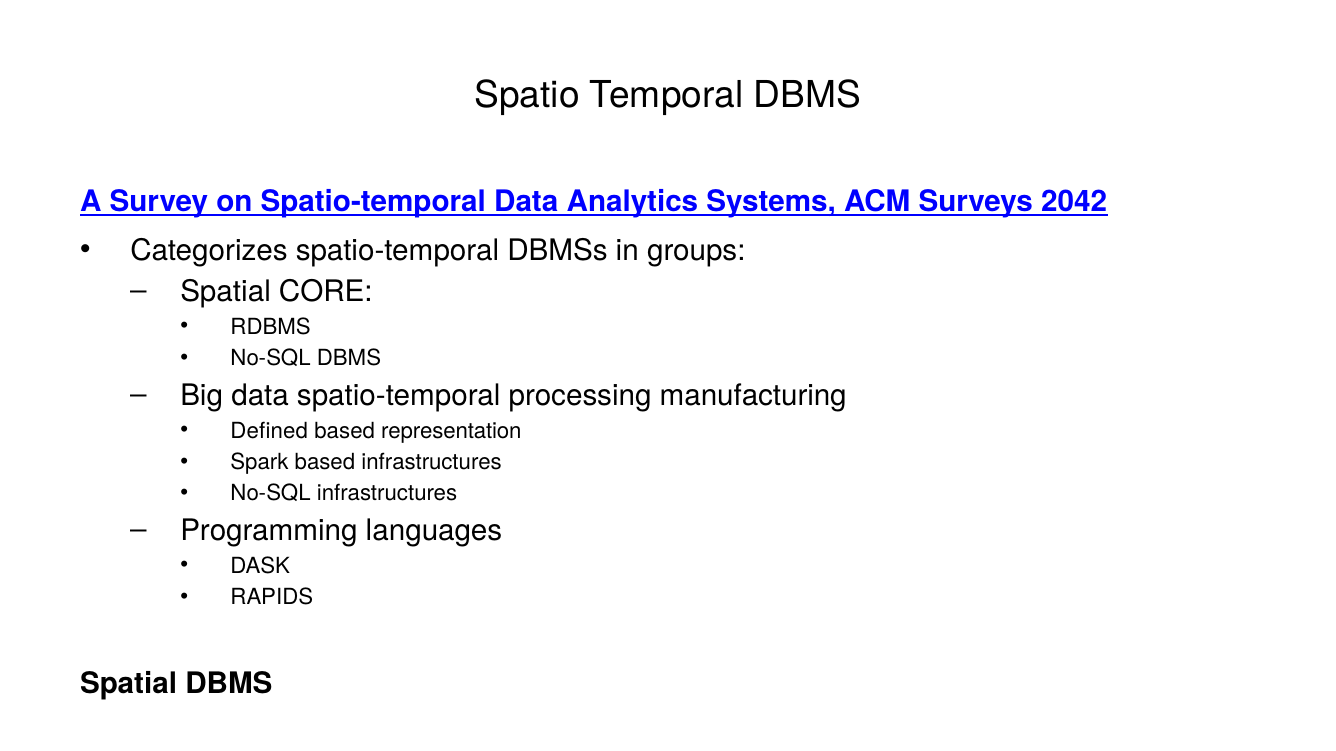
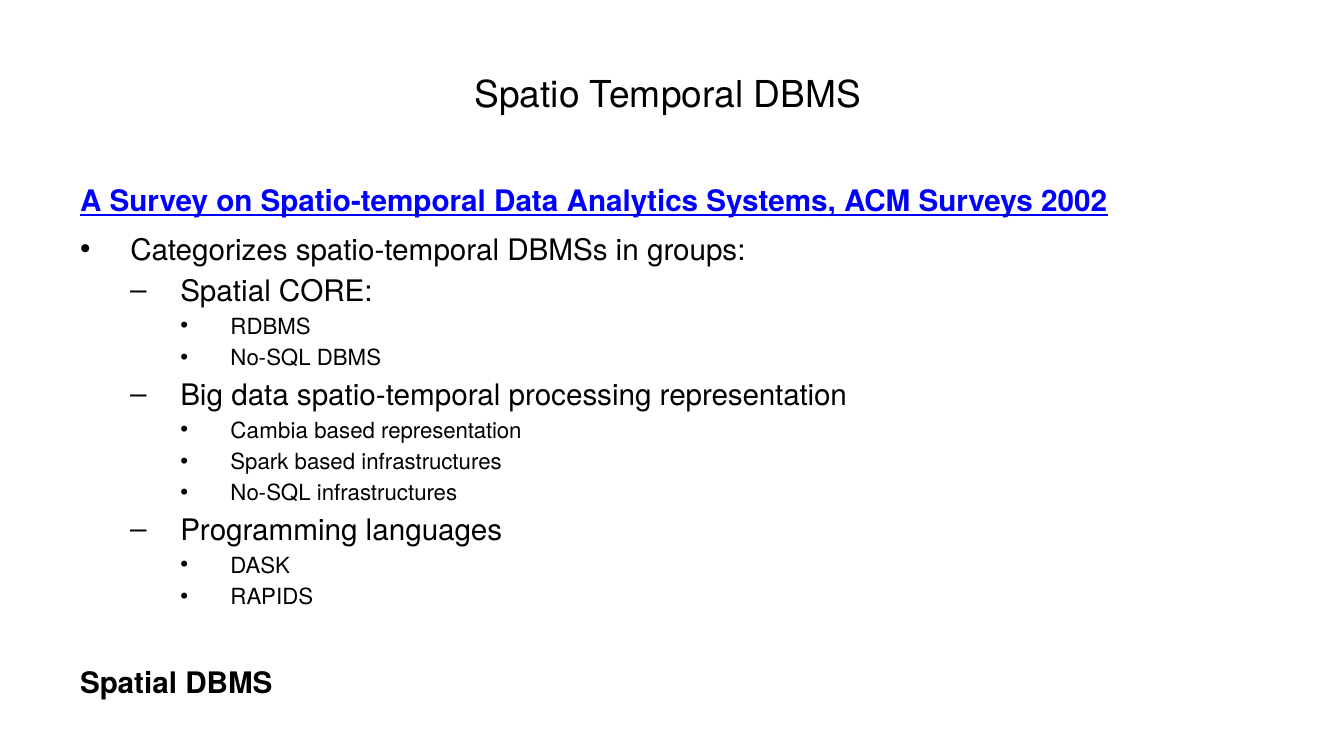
2042: 2042 -> 2002 (1074, 202)
processing manufacturing: manufacturing -> representation (753, 396)
Defined: Defined -> Cambia (269, 431)
